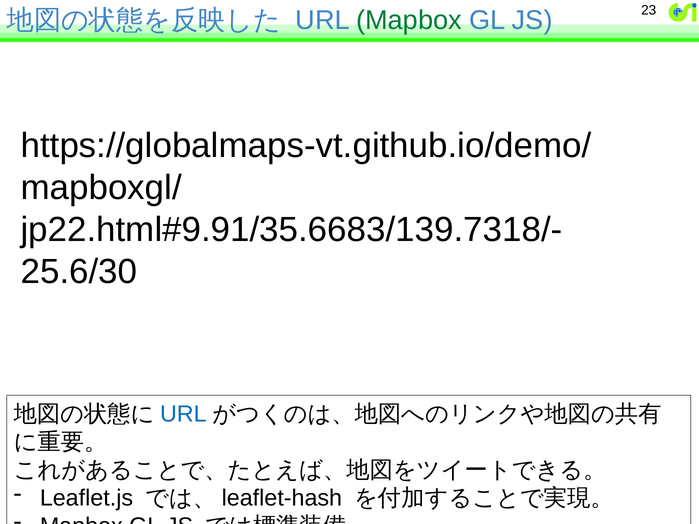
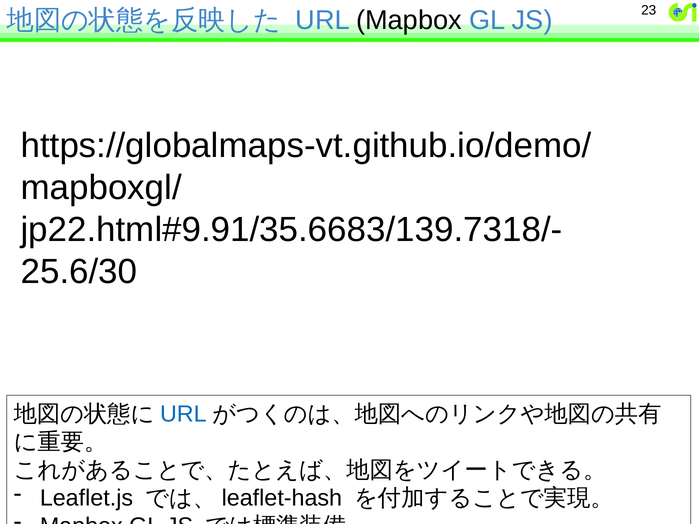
Mapbox colour: green -> black (409, 20)
